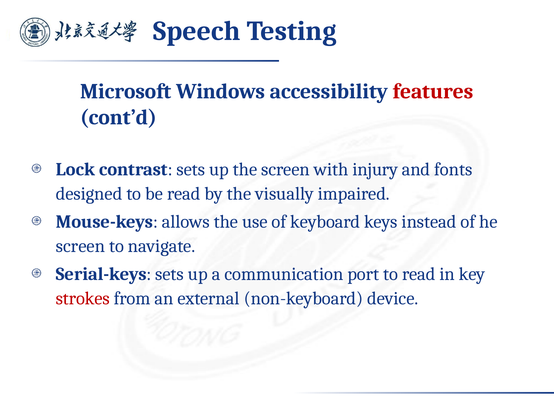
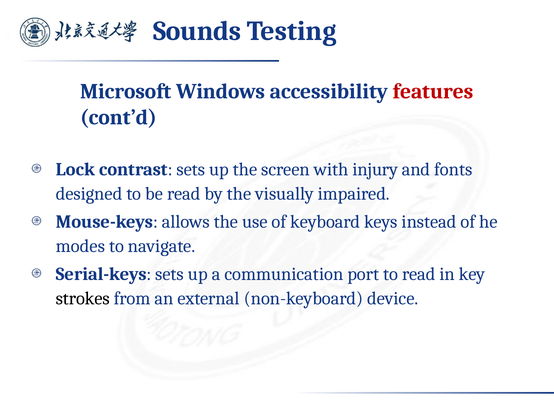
Speech: Speech -> Sounds (197, 31)
screen: screen -> modes (80, 246)
strokes colour: red -> black (83, 299)
